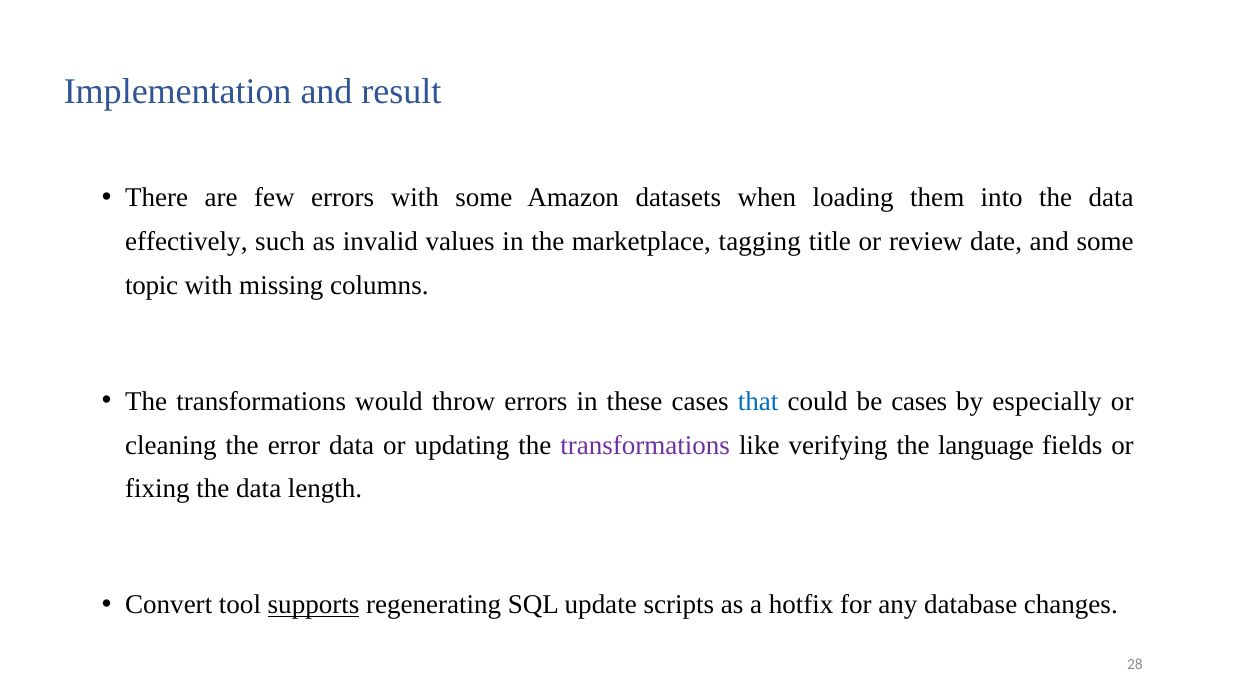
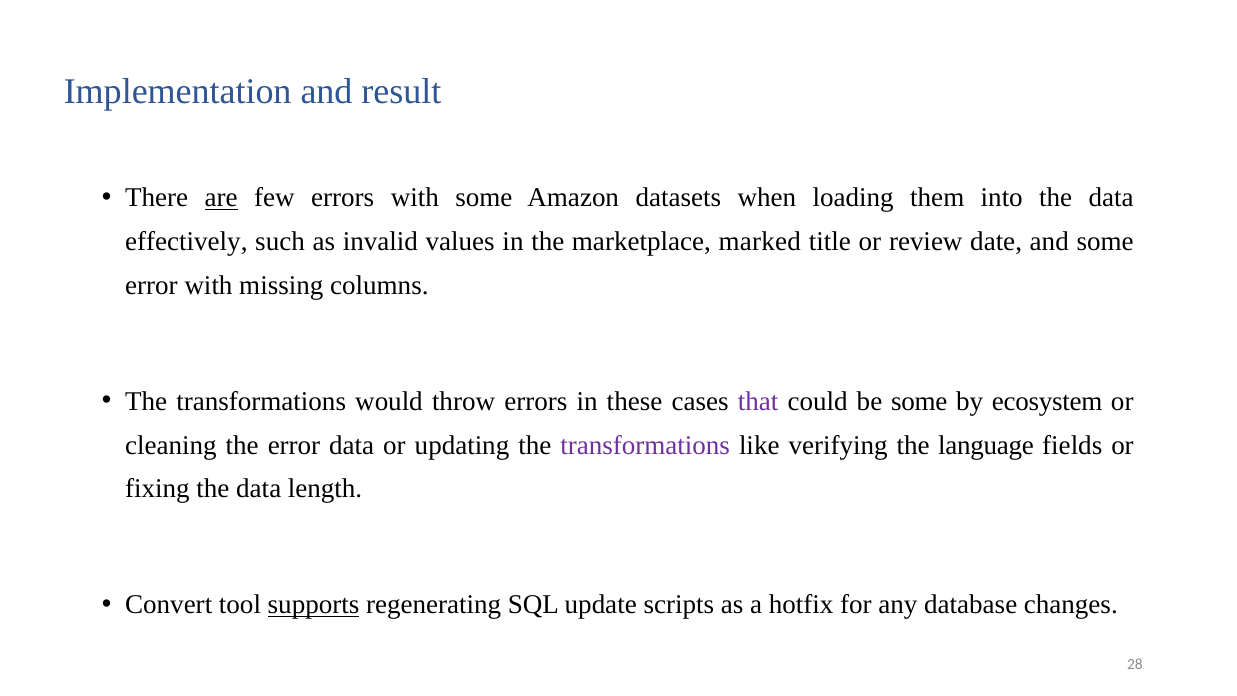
are underline: none -> present (221, 198)
tagging: tagging -> marked (760, 242)
topic: topic -> error (151, 286)
that colour: blue -> purple (758, 401)
be cases: cases -> some (919, 401)
especially: especially -> ecosystem (1047, 401)
